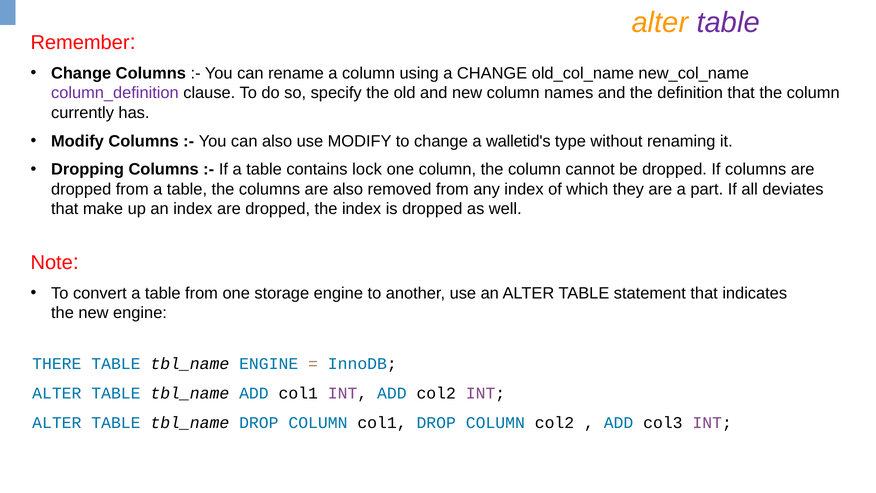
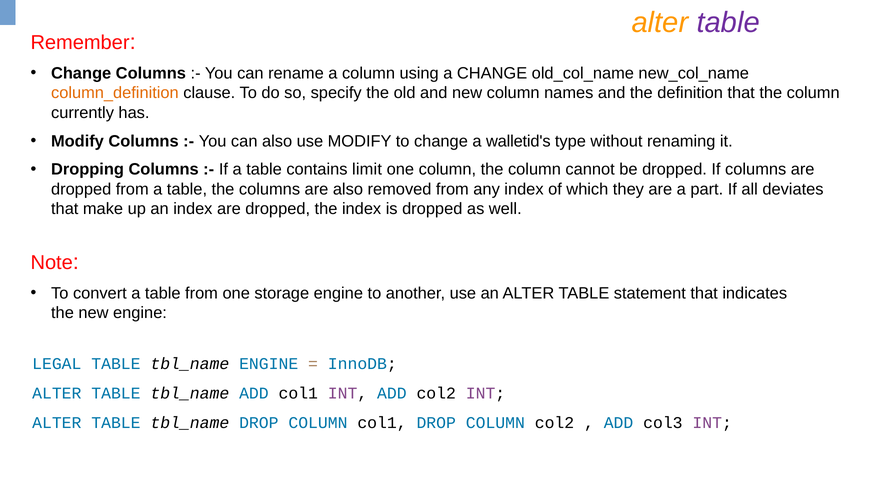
column_definition colour: purple -> orange (115, 93)
lock: lock -> limit (367, 169)
THERE: THERE -> LEGAL (57, 364)
